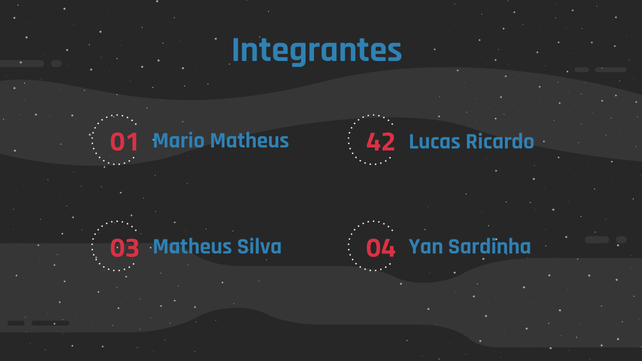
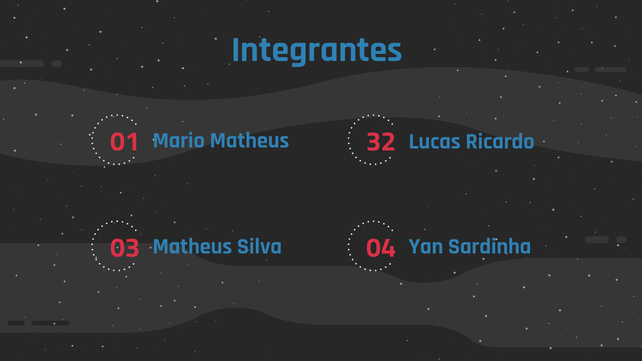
42: 42 -> 32 (381, 142)
